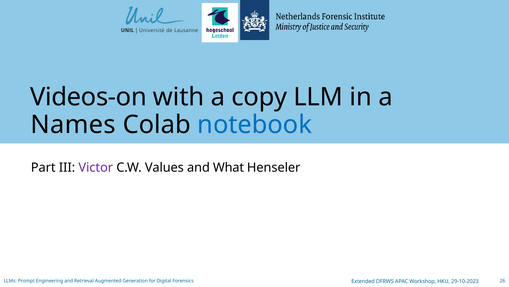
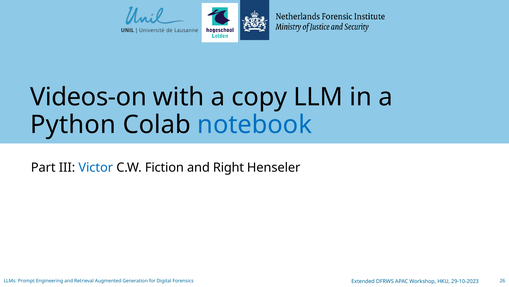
Names: Names -> Python (73, 124)
Victor colour: purple -> blue (96, 167)
Values: Values -> Fiction (164, 167)
What: What -> Right (228, 167)
